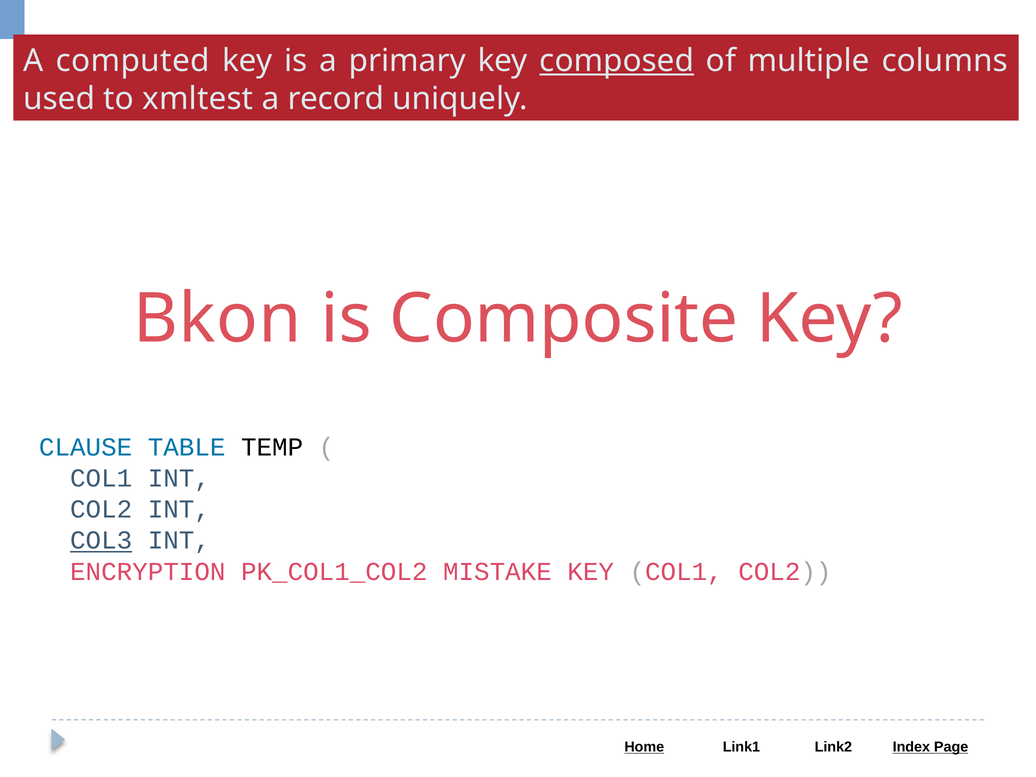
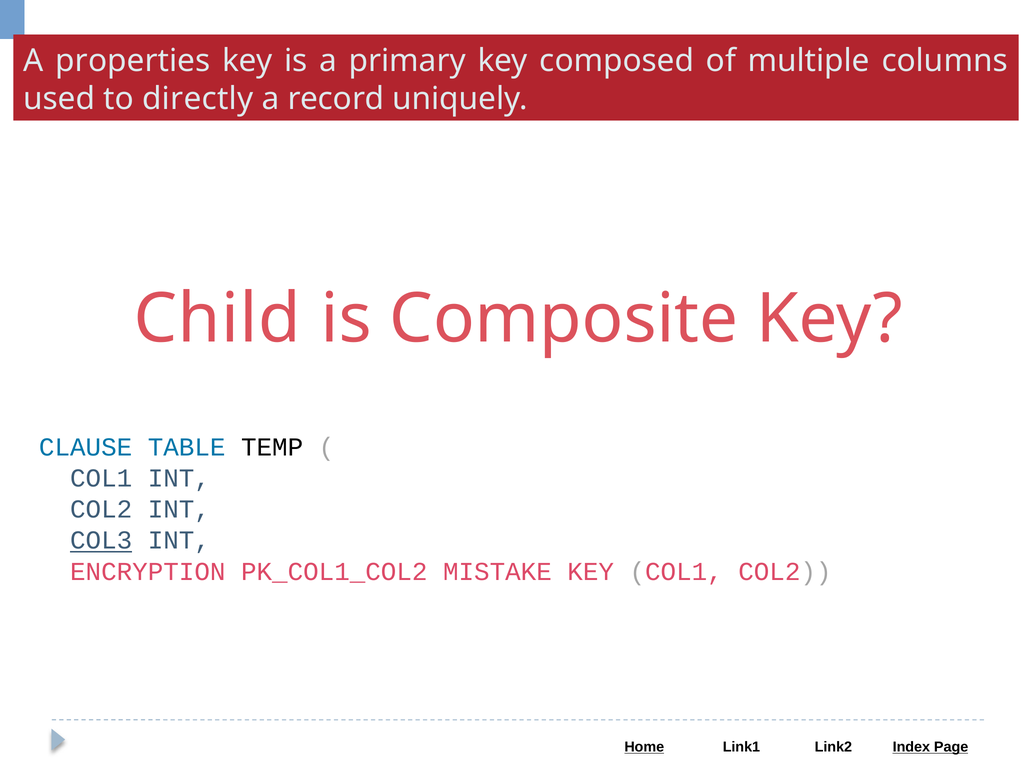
computed: computed -> properties (133, 61)
composed underline: present -> none (617, 61)
xmltest: xmltest -> directly (198, 99)
Bkon: Bkon -> Child (217, 319)
